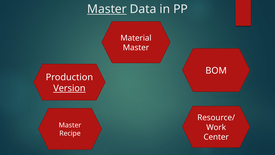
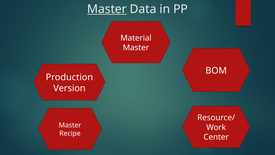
Version underline: present -> none (69, 88)
